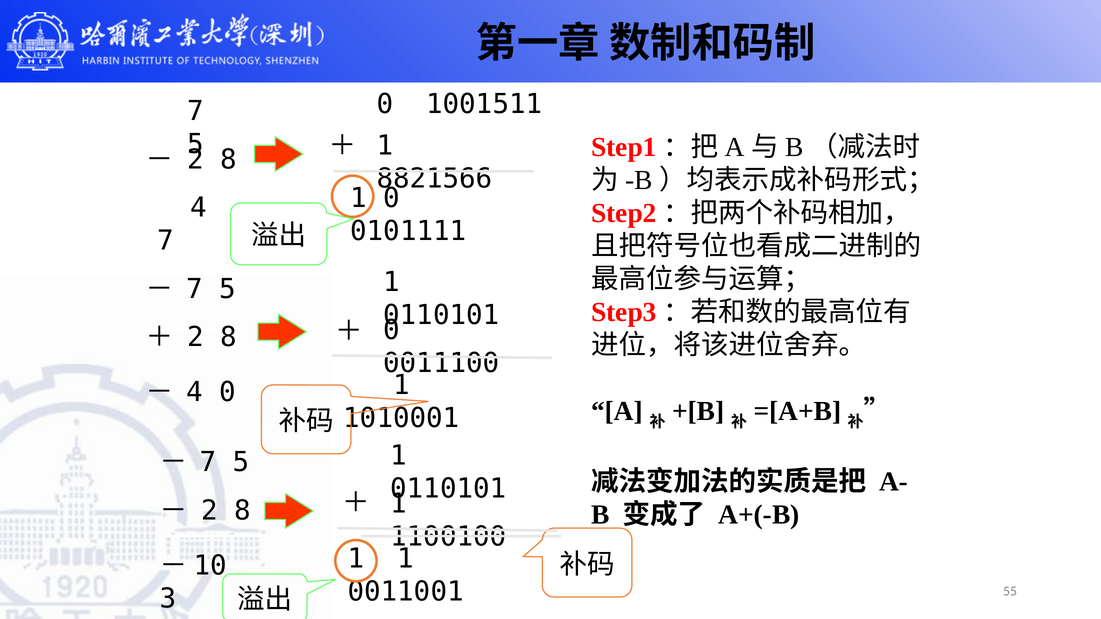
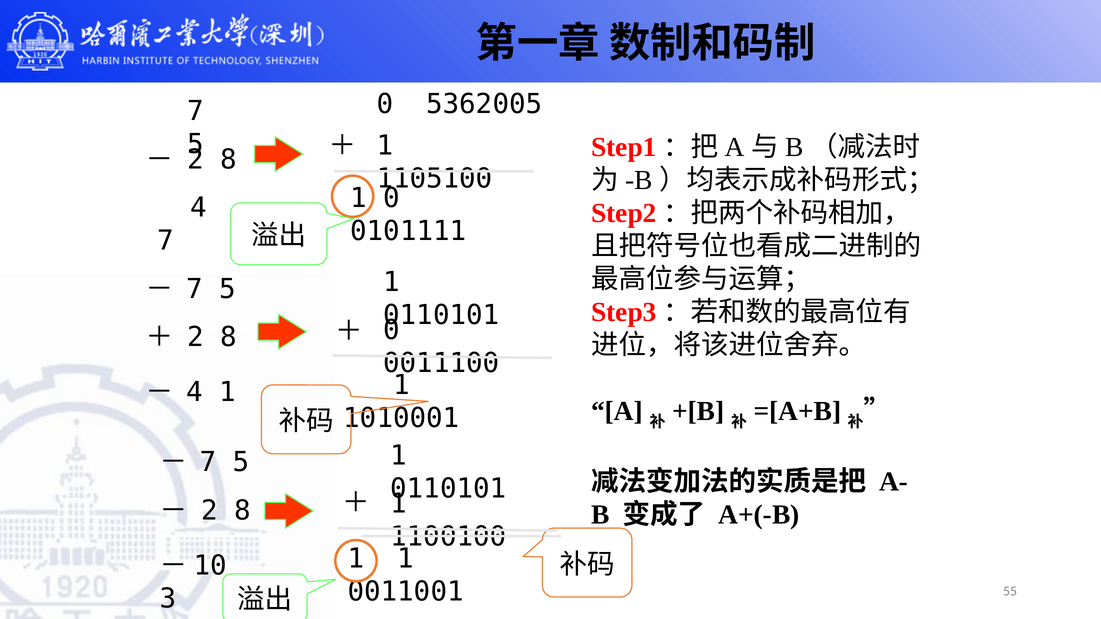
1001511: 1001511 -> 5362005 (484, 104)
8821566: 8821566 -> 1105100 (435, 179)
4 0: 0 -> 1 (227, 392)
